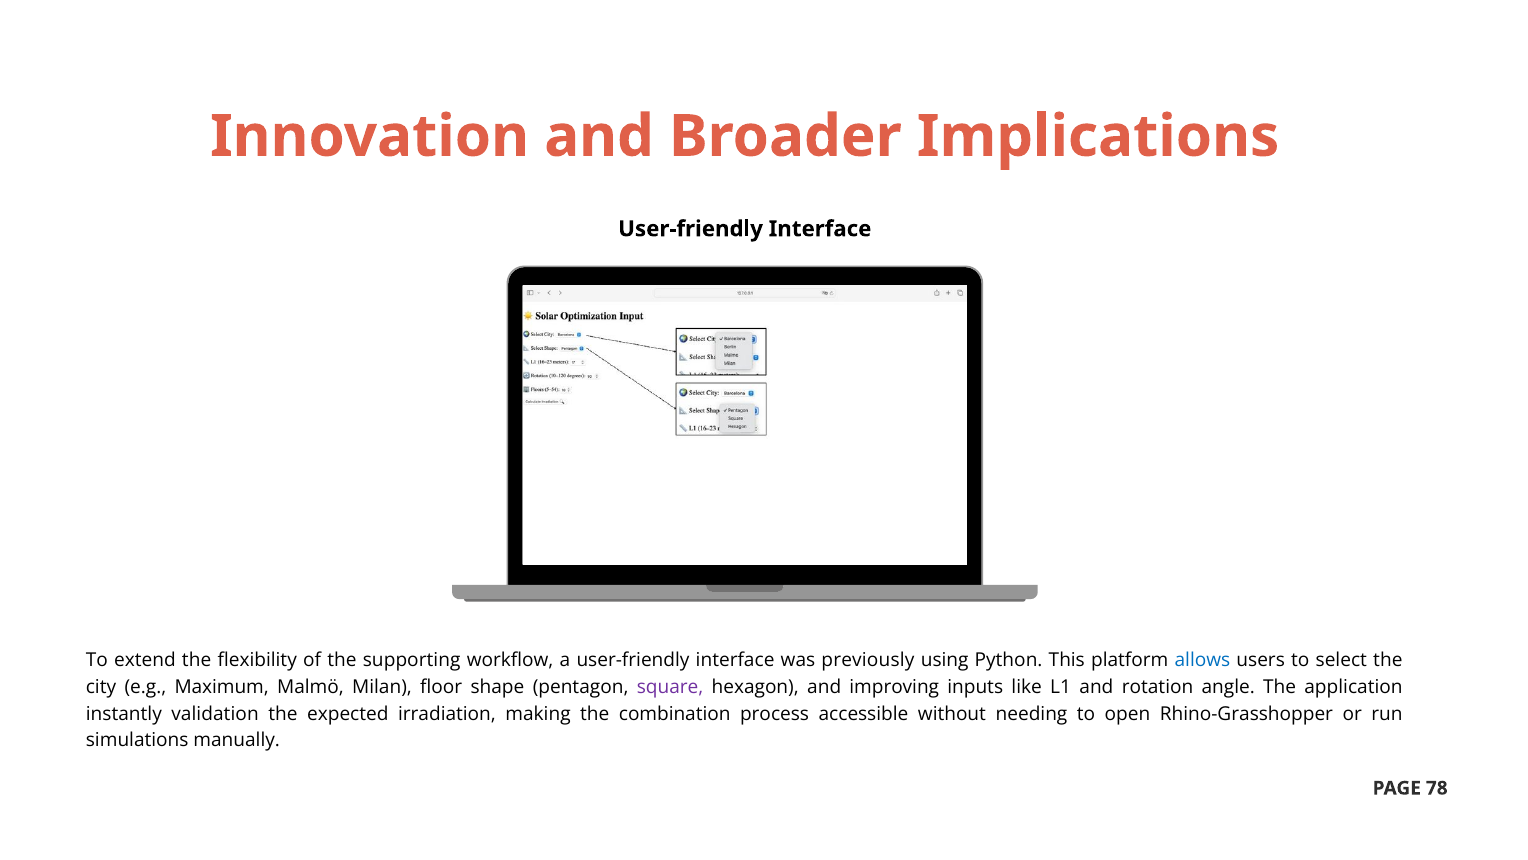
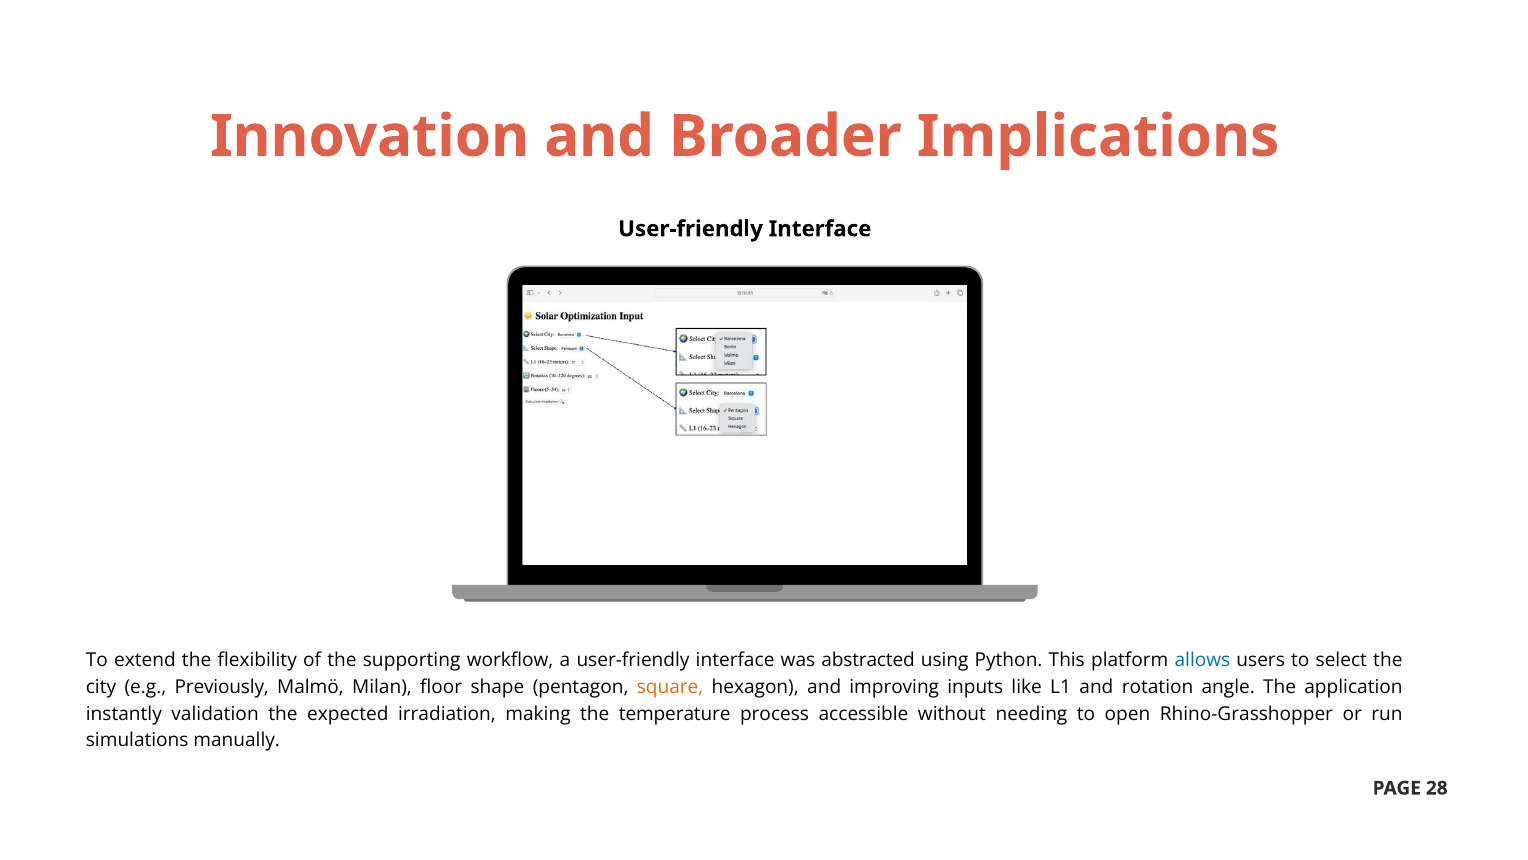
previously: previously -> abstracted (868, 660)
Maximum: Maximum -> Previously (222, 687)
square colour: purple -> orange (670, 687)
combination: combination -> temperature (675, 713)
78: 78 -> 28 (1437, 788)
